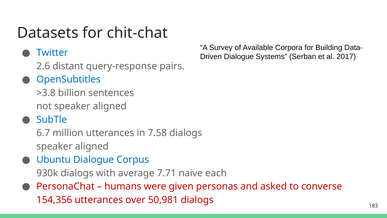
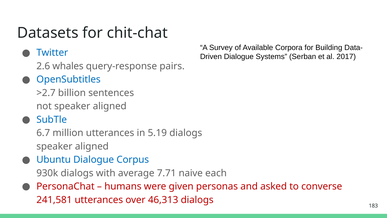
distant: distant -> whales (68, 66)
>3.8: >3.8 -> >2.7 (46, 93)
7.58: 7.58 -> 5.19 (157, 133)
154,356: 154,356 -> 241,581 (54, 200)
50,981: 50,981 -> 46,313 (163, 200)
